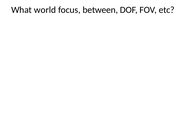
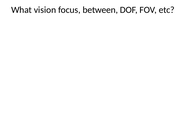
world: world -> vision (45, 10)
